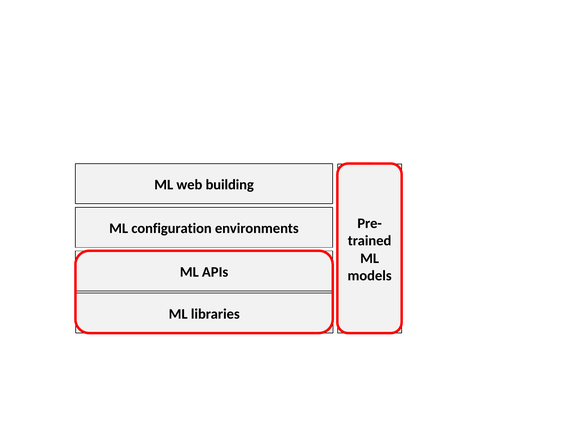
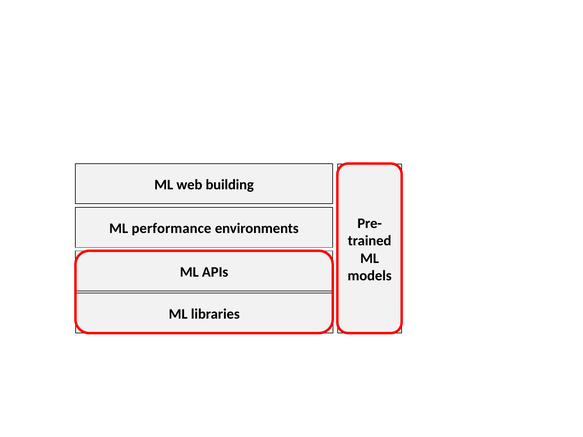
configuration: configuration -> performance (171, 229)
